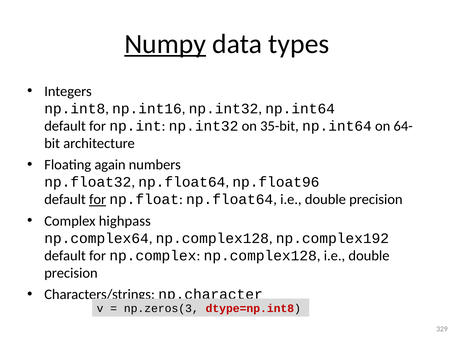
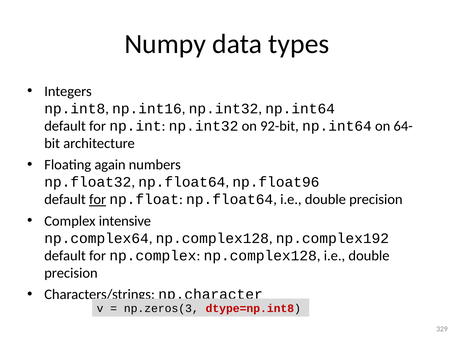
Numpy underline: present -> none (165, 44)
35-bit: 35-bit -> 92-bit (279, 126)
highpass: highpass -> intensive (125, 221)
